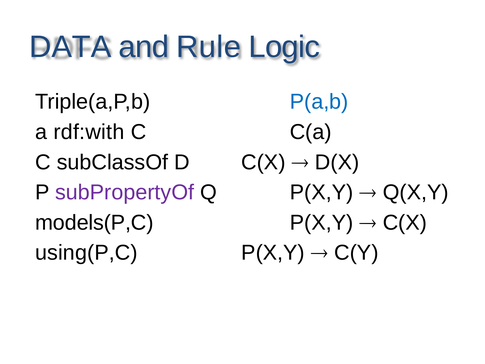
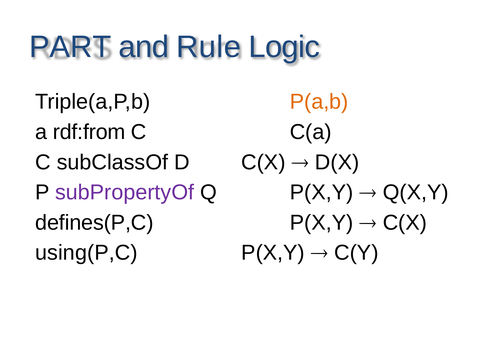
DATA: DATA -> PART (70, 47)
P(a,b colour: blue -> orange (319, 102)
rdf:with: rdf:with -> rdf:from (89, 132)
models(P,C: models(P,C -> defines(P,C (94, 222)
